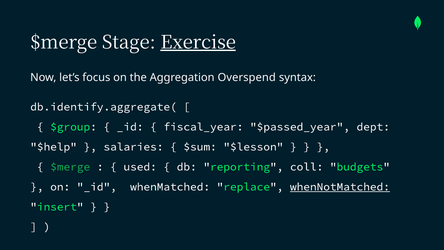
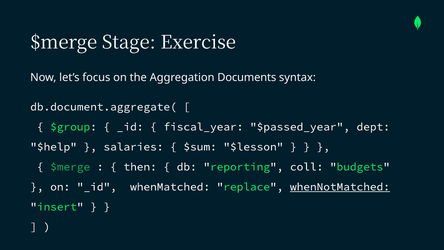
Exercise underline: present -> none (198, 42)
Overspend: Overspend -> Documents (247, 77)
db.identify.aggregate(: db.identify.aggregate( -> db.document.aggregate( (104, 107)
used: used -> then (140, 167)
